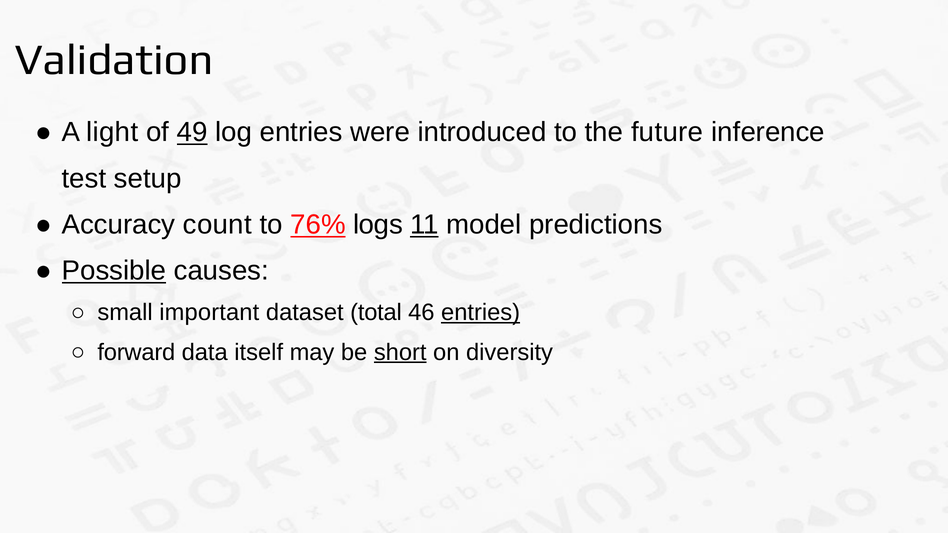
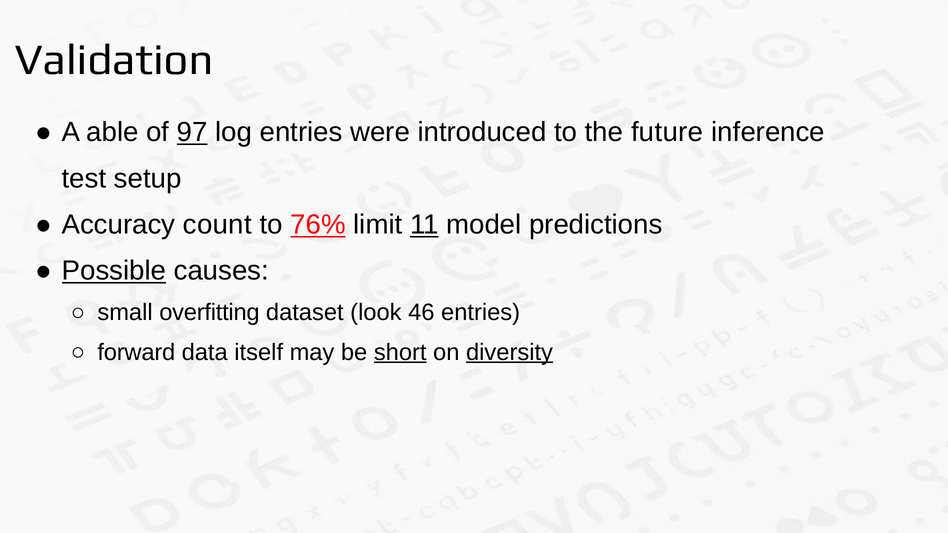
light: light -> able (112, 132)
49: 49 -> 97 (192, 132)
logs: logs -> limit (378, 225)
important: important -> overfitting (209, 313)
total: total -> look (376, 313)
entries underline: present -> none (481, 313)
diversity underline: none -> present (510, 352)
